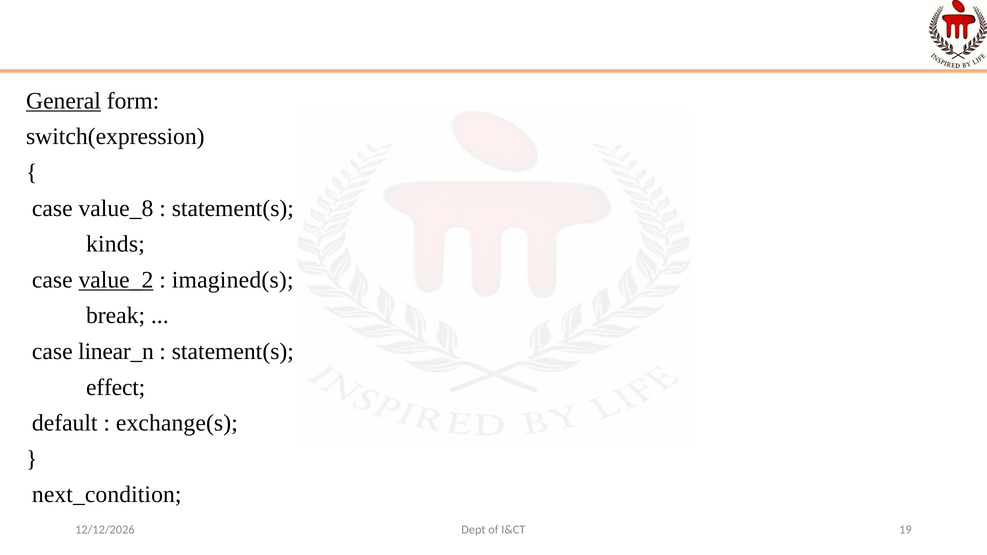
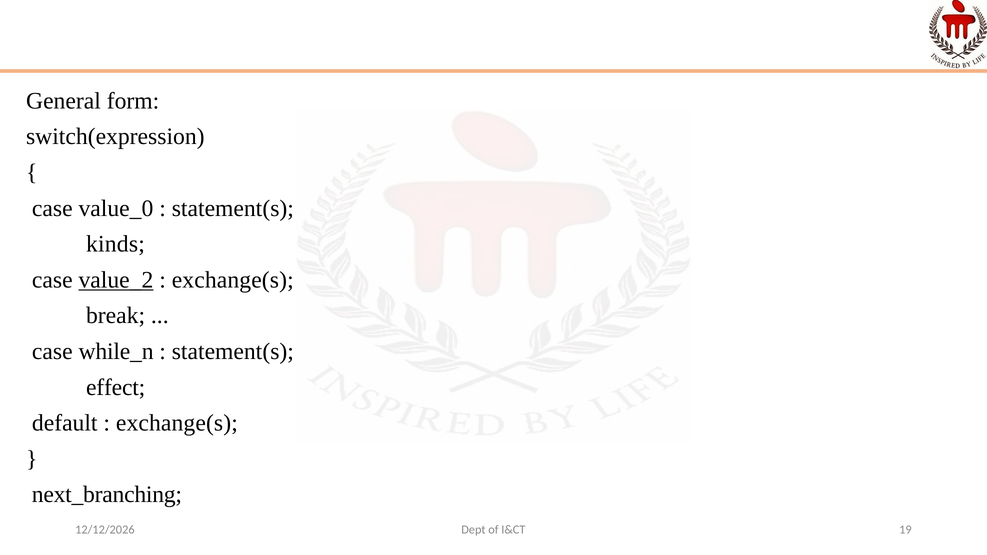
General underline: present -> none (63, 101)
value_8: value_8 -> value_0 (116, 208)
imagined(s: imagined(s -> exchange(s (233, 280)
linear_n: linear_n -> while_n (116, 352)
next_condition: next_condition -> next_branching (107, 495)
